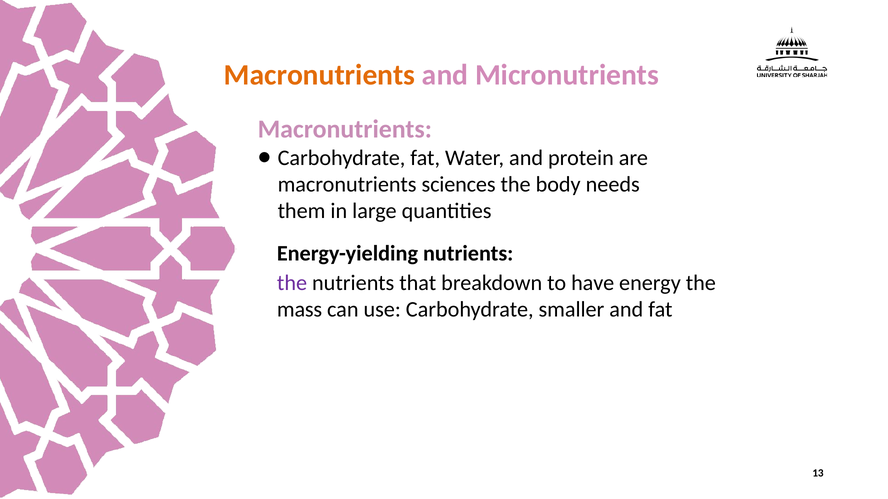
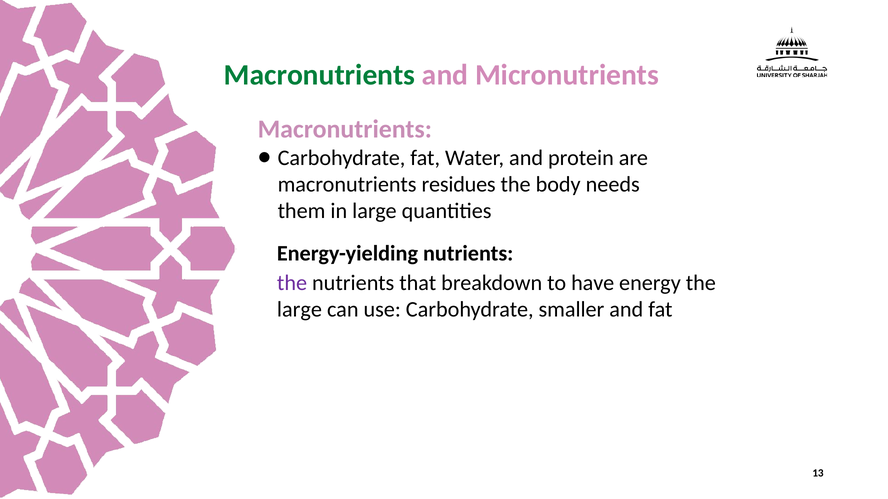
Macronutrients colour: orange -> green (320, 75)
sciences: sciences -> residues (459, 185)
mass: mass -> large (299, 310)
